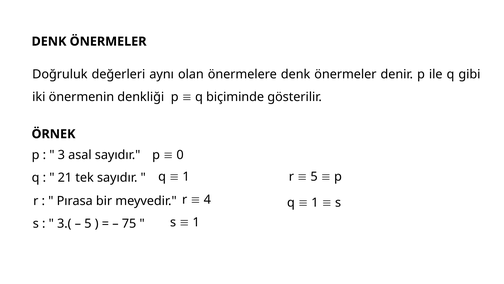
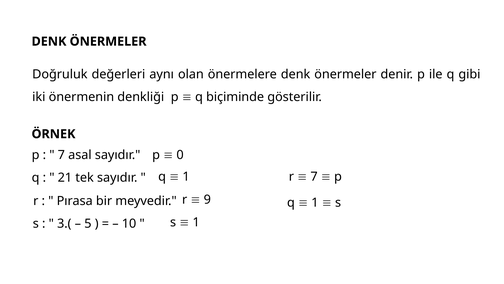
3: 3 -> 7 (61, 155)
5: 5 -> 7 (314, 176)
4: 4 -> 9 (207, 199)
75: 75 -> 10 (129, 223)
